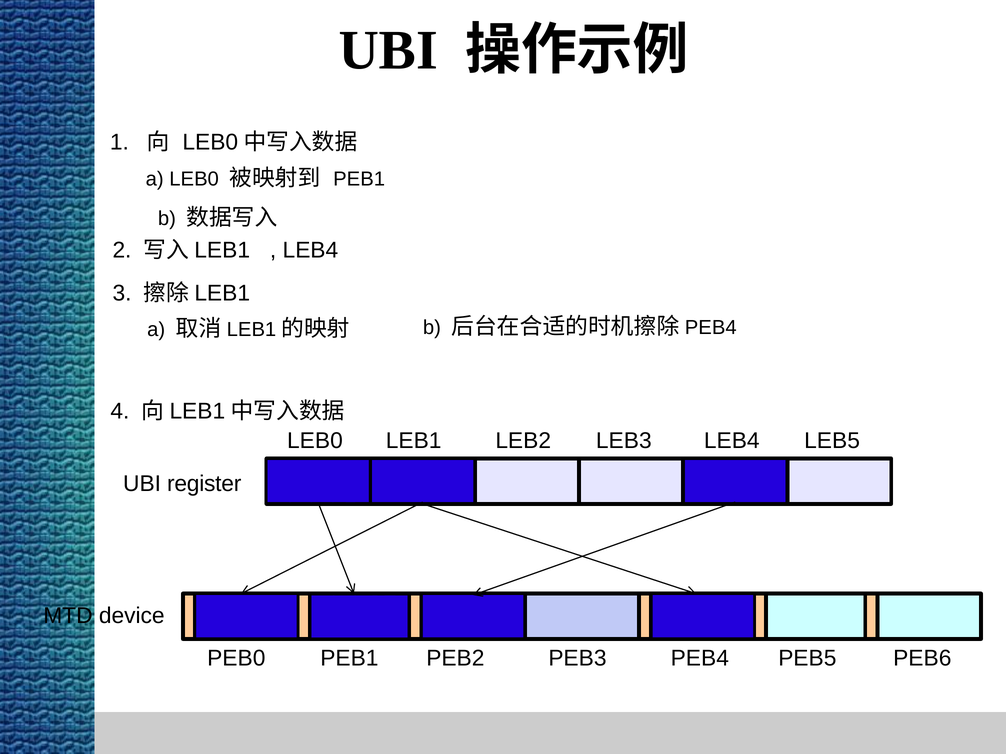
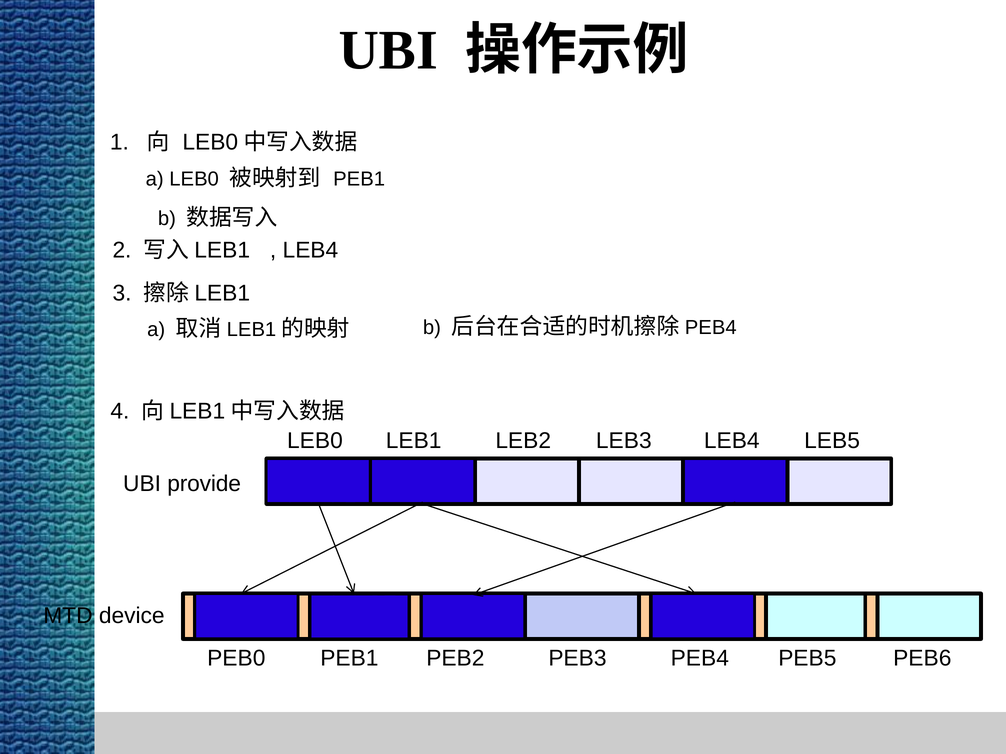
register: register -> provide (204, 484)
